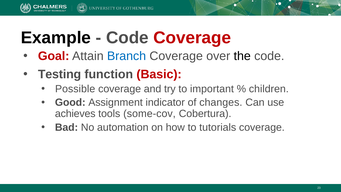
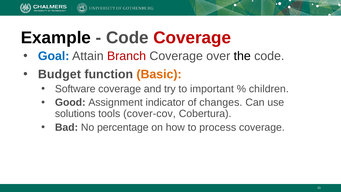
Goal colour: red -> blue (54, 56)
Branch colour: blue -> red (127, 56)
Testing: Testing -> Budget (59, 74)
Basic colour: red -> orange (159, 74)
Possible: Possible -> Software (75, 89)
achieves: achieves -> solutions (75, 114)
some-cov: some-cov -> cover-cov (149, 114)
automation: automation -> percentage (123, 127)
tutorials: tutorials -> process (218, 127)
